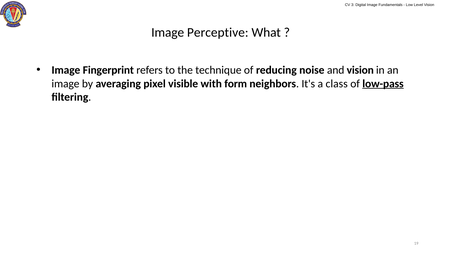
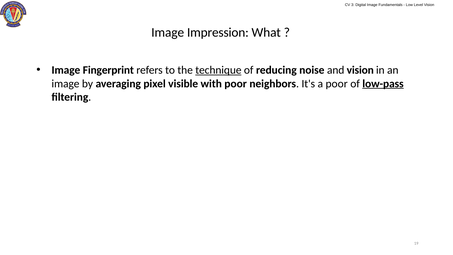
Perceptive: Perceptive -> Impression (218, 33)
technique underline: none -> present (218, 70)
with form: form -> poor (236, 84)
a class: class -> poor (337, 84)
